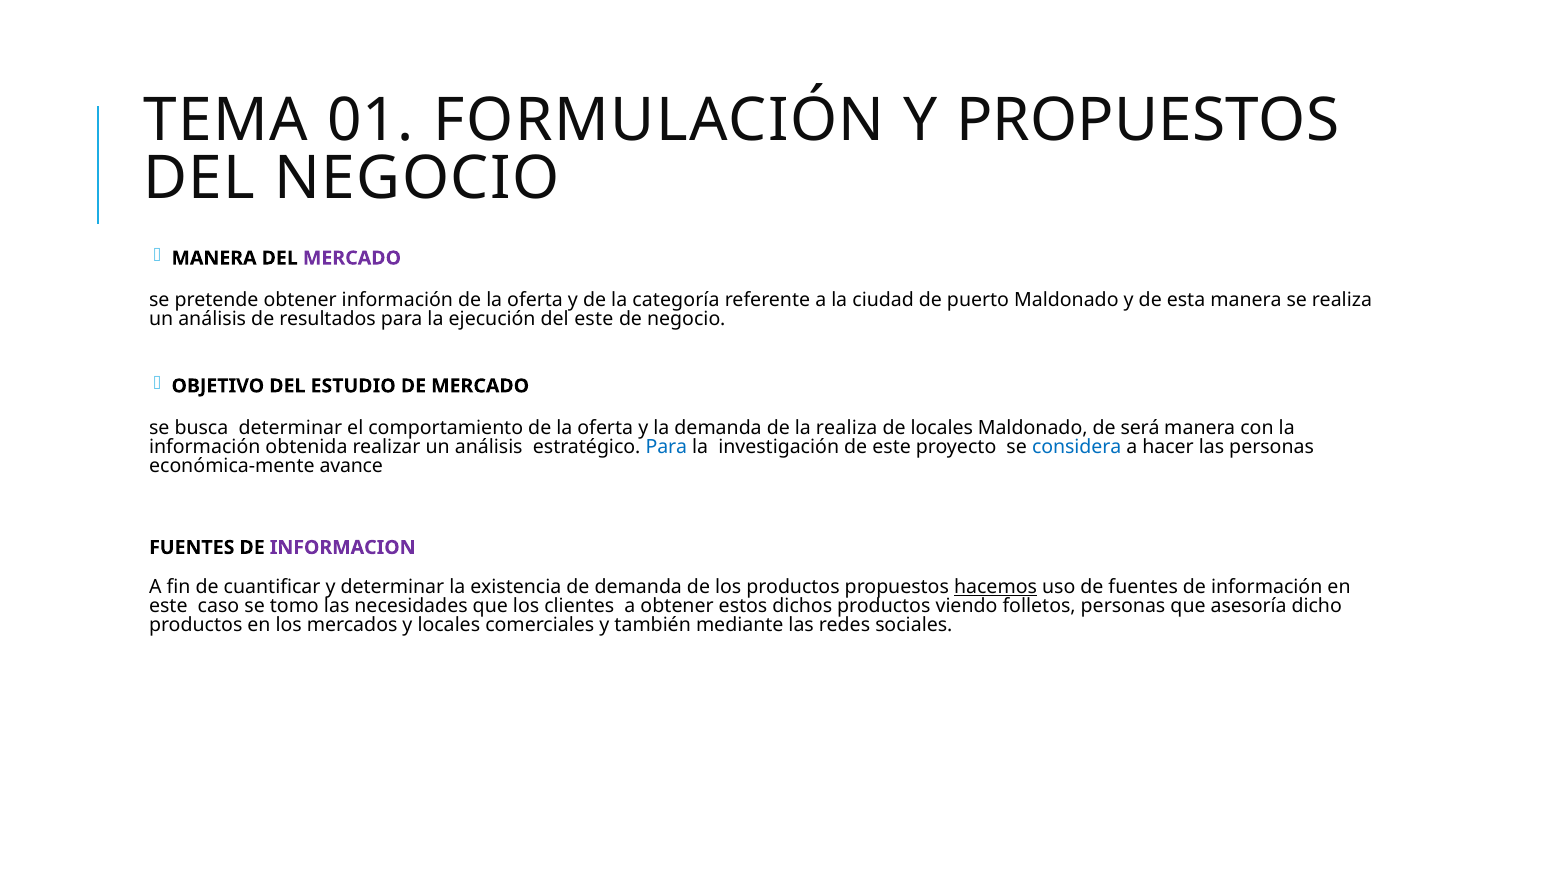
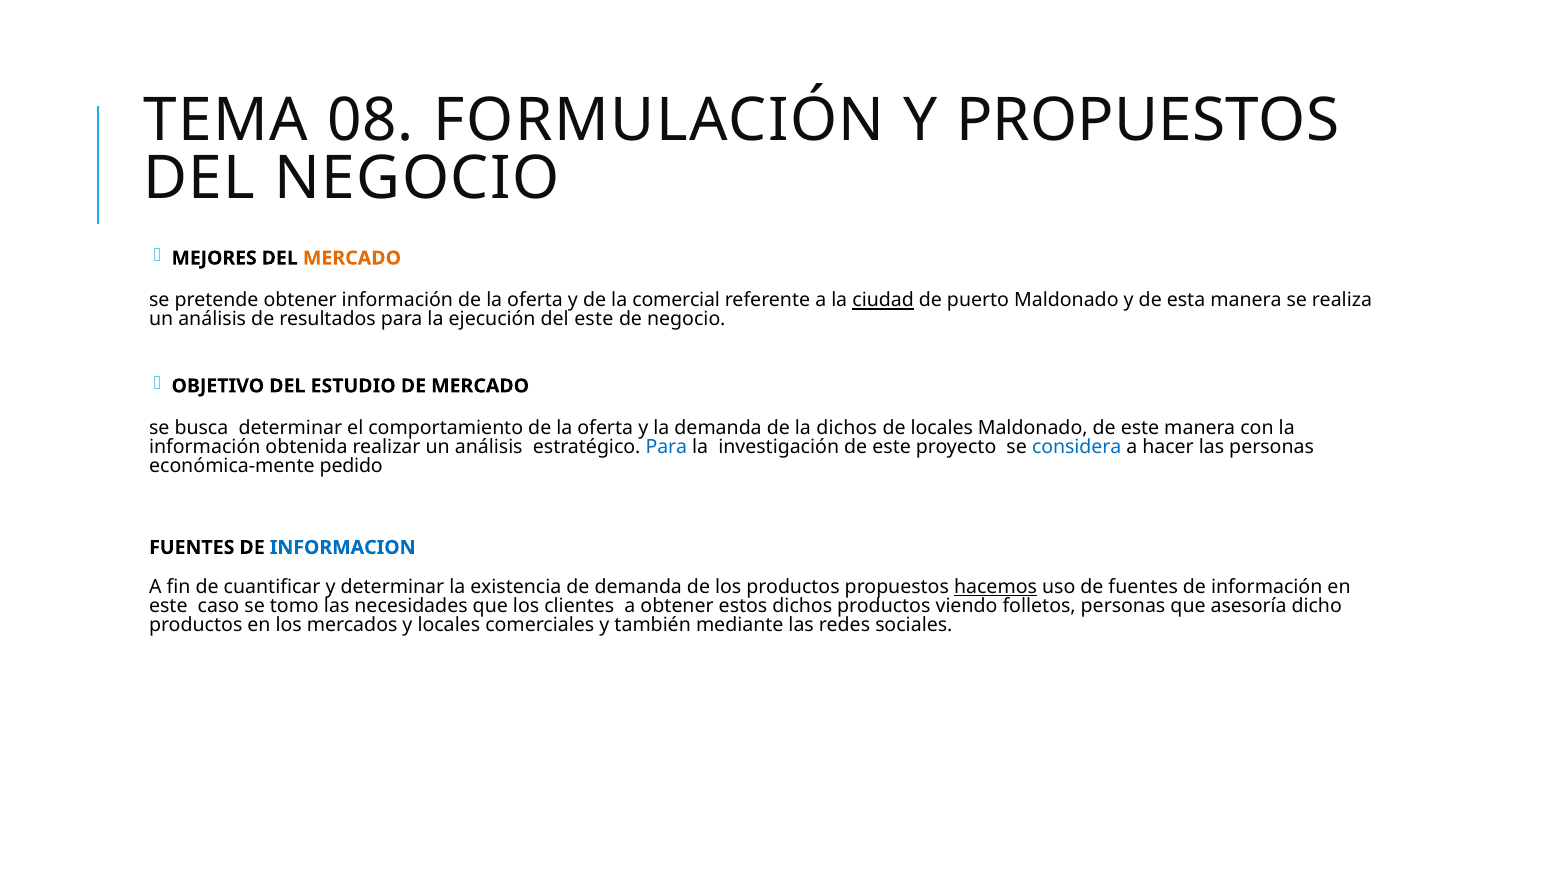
01: 01 -> 08 (371, 120)
MANERA: MANERA -> MEJORES (214, 258)
MERCADO colour: purple -> orange (352, 258)
categoría: categoría -> comercial (676, 300)
ciudad underline: none -> present (883, 300)
la realiza: realiza -> dichos (847, 428)
Maldonado de será: será -> este (1140, 428)
avance: avance -> pedido (351, 466)
INFORMACION colour: purple -> blue (343, 547)
